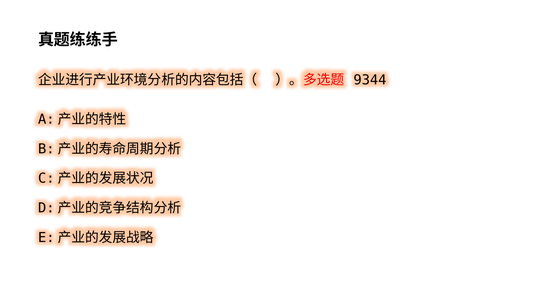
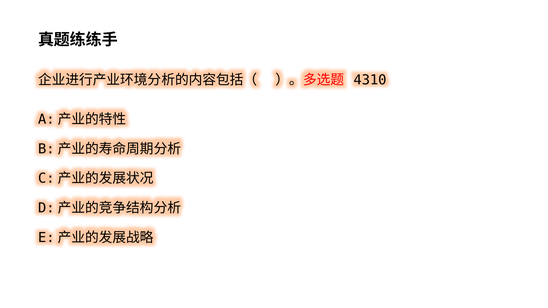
9344: 9344 -> 4310 (370, 80)
